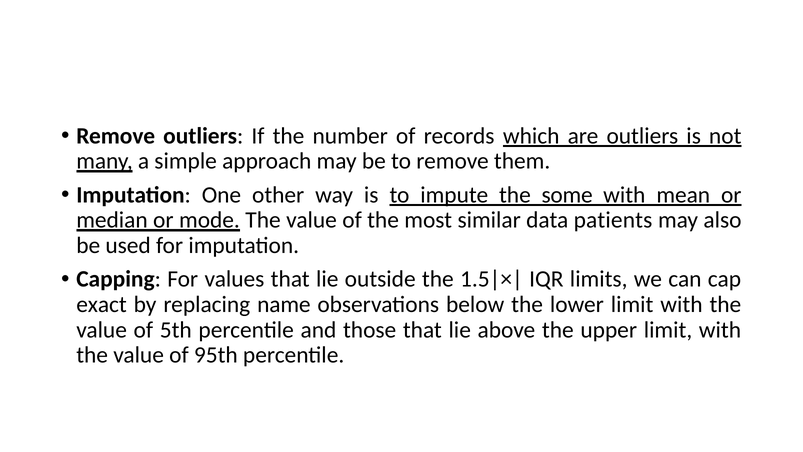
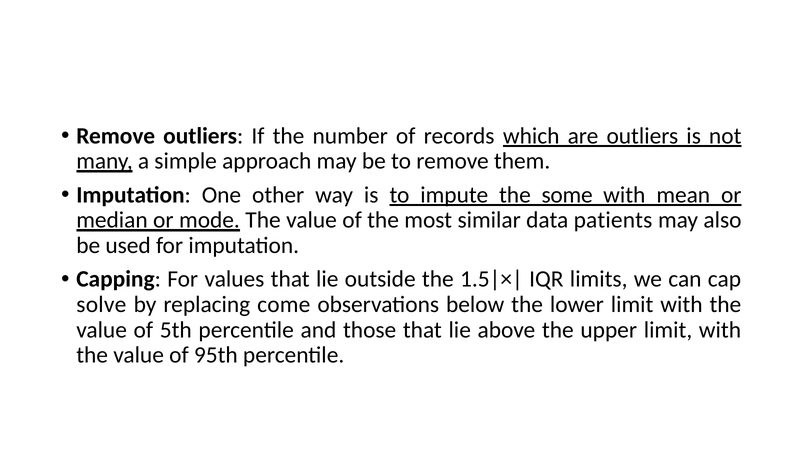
exact: exact -> solve (101, 304)
name: name -> come (284, 304)
